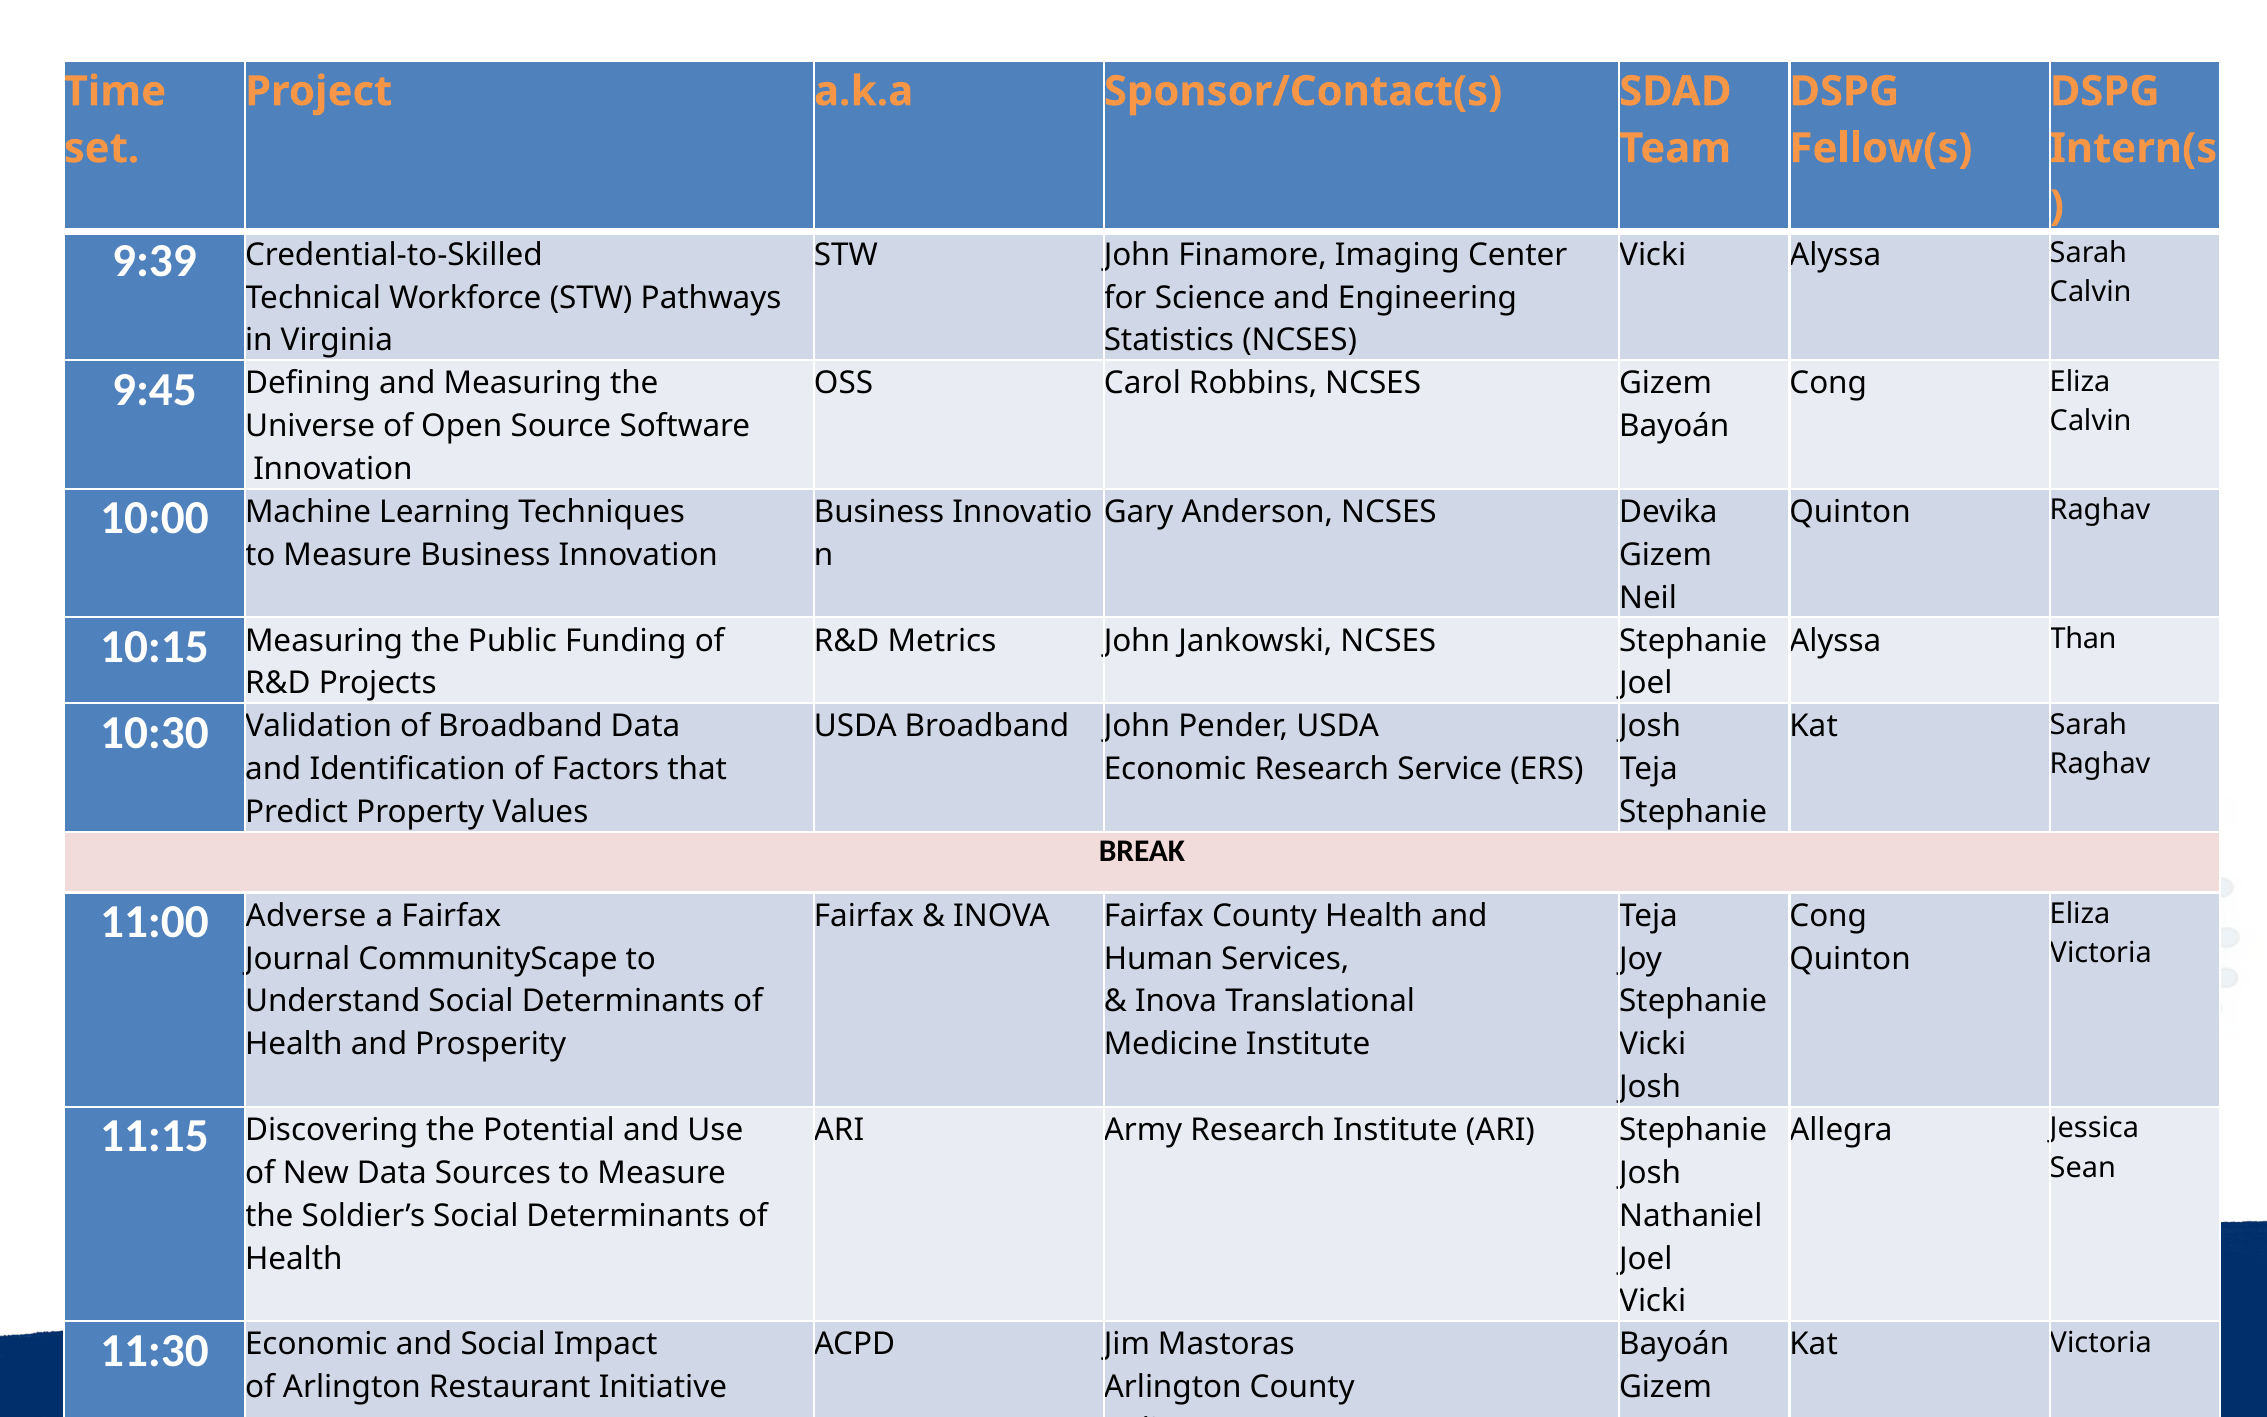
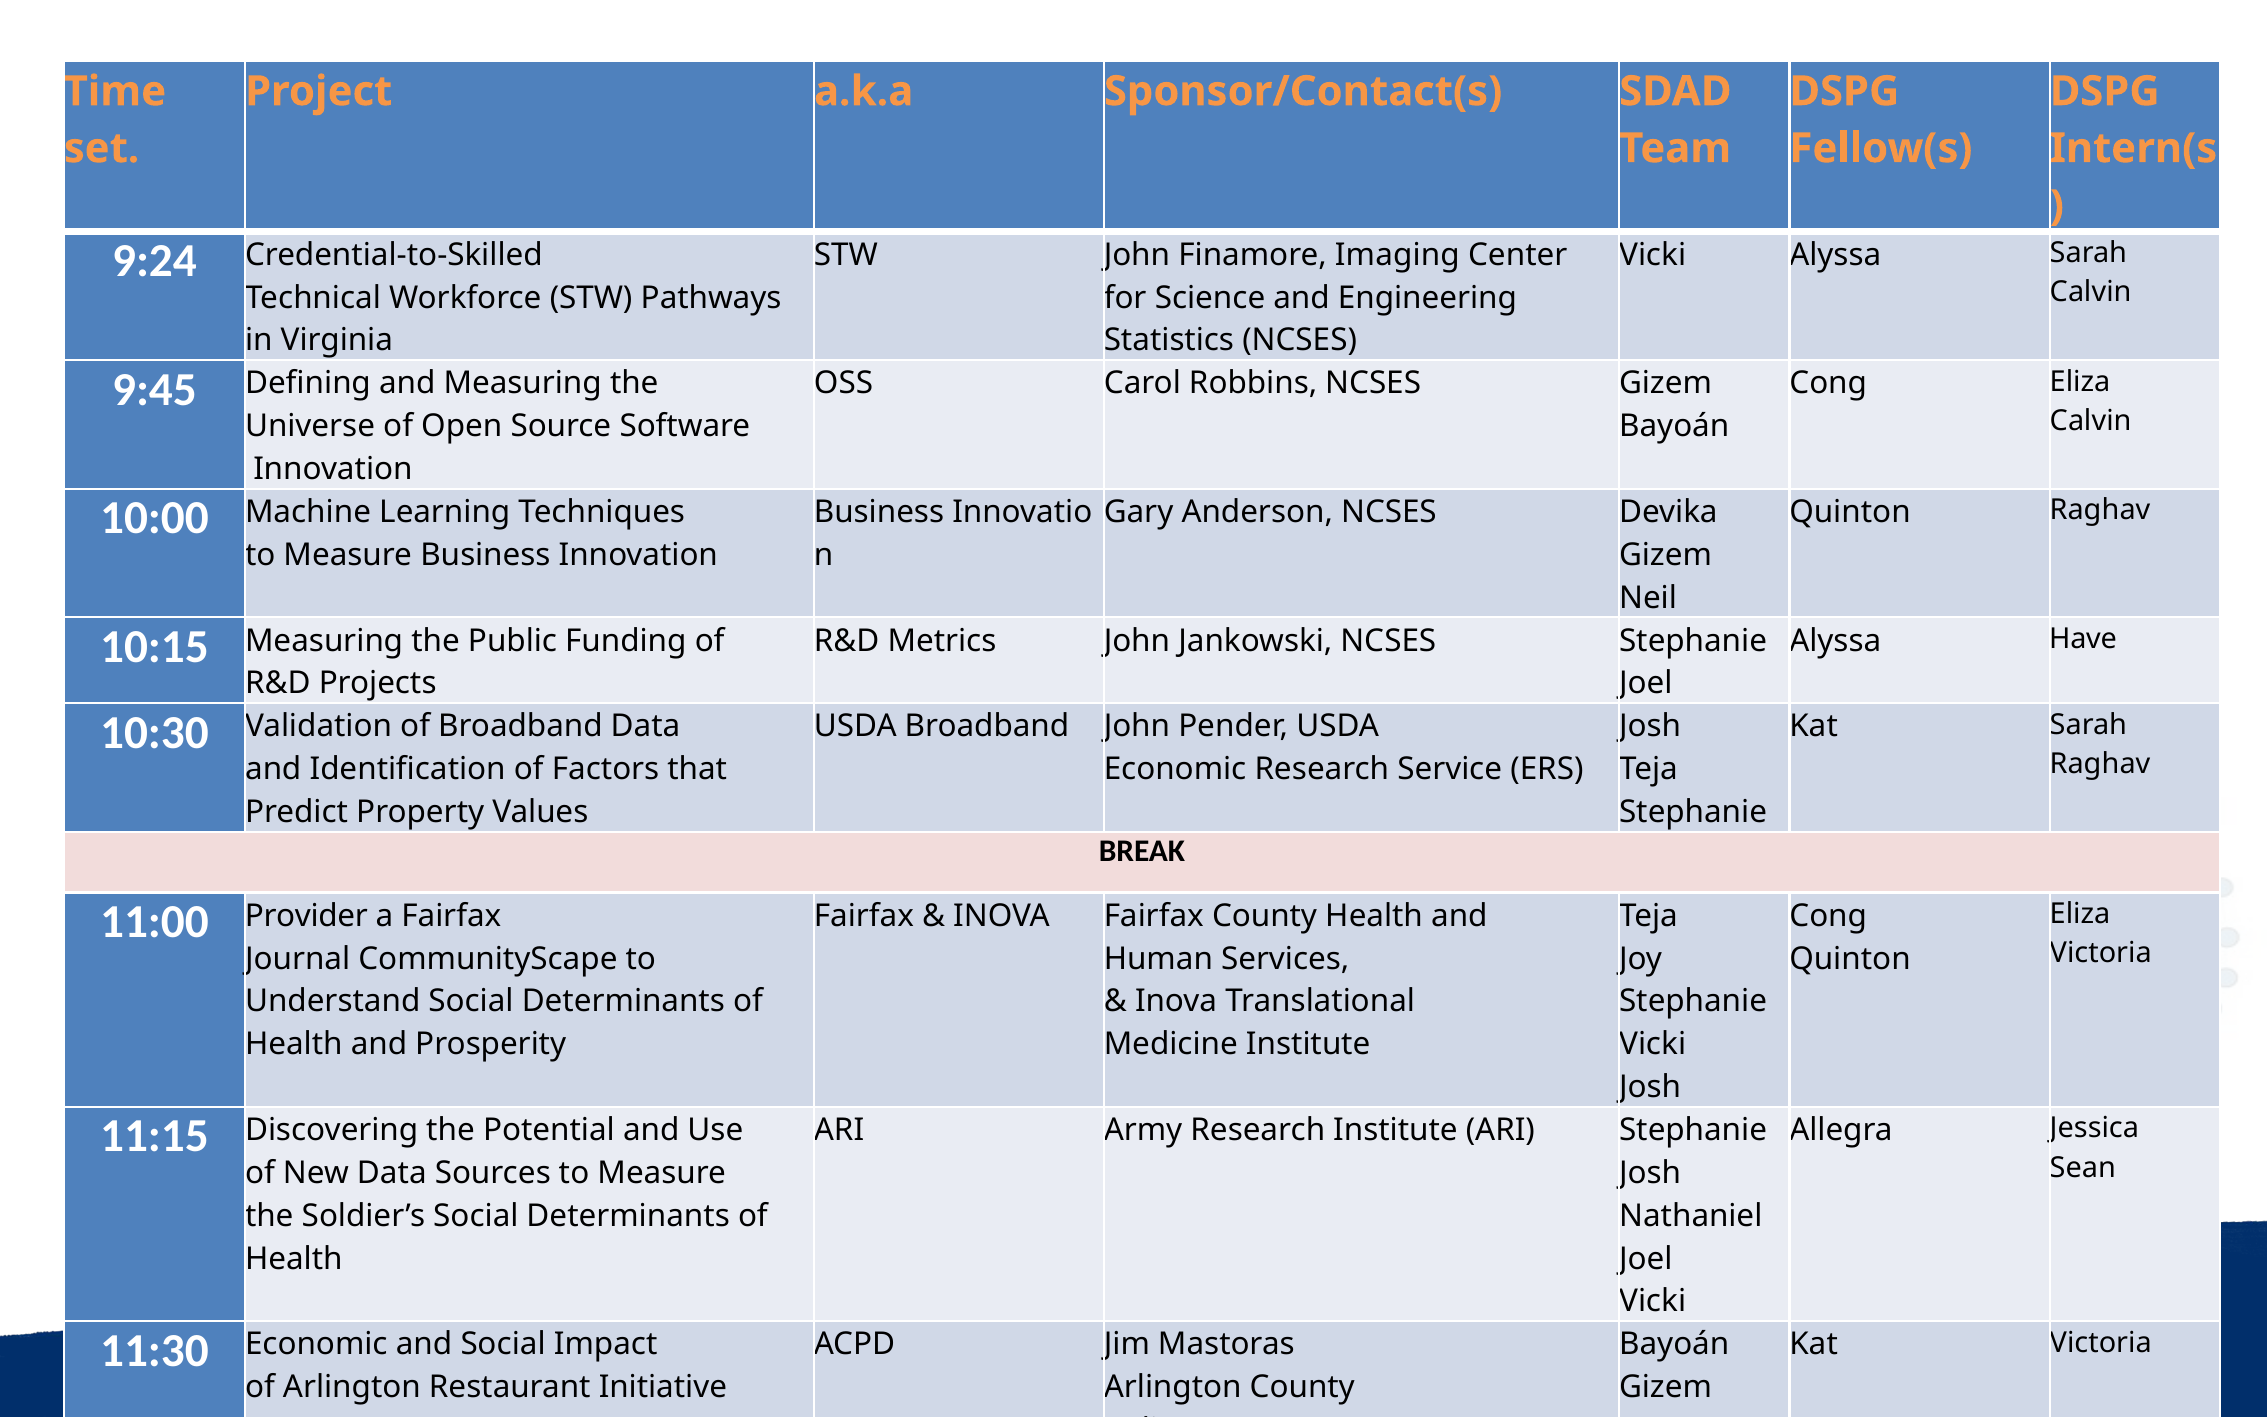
9:39: 9:39 -> 9:24 (154, 261)
Than: Than -> Have (2083, 639)
Adverse: Adverse -> Provider (306, 916)
